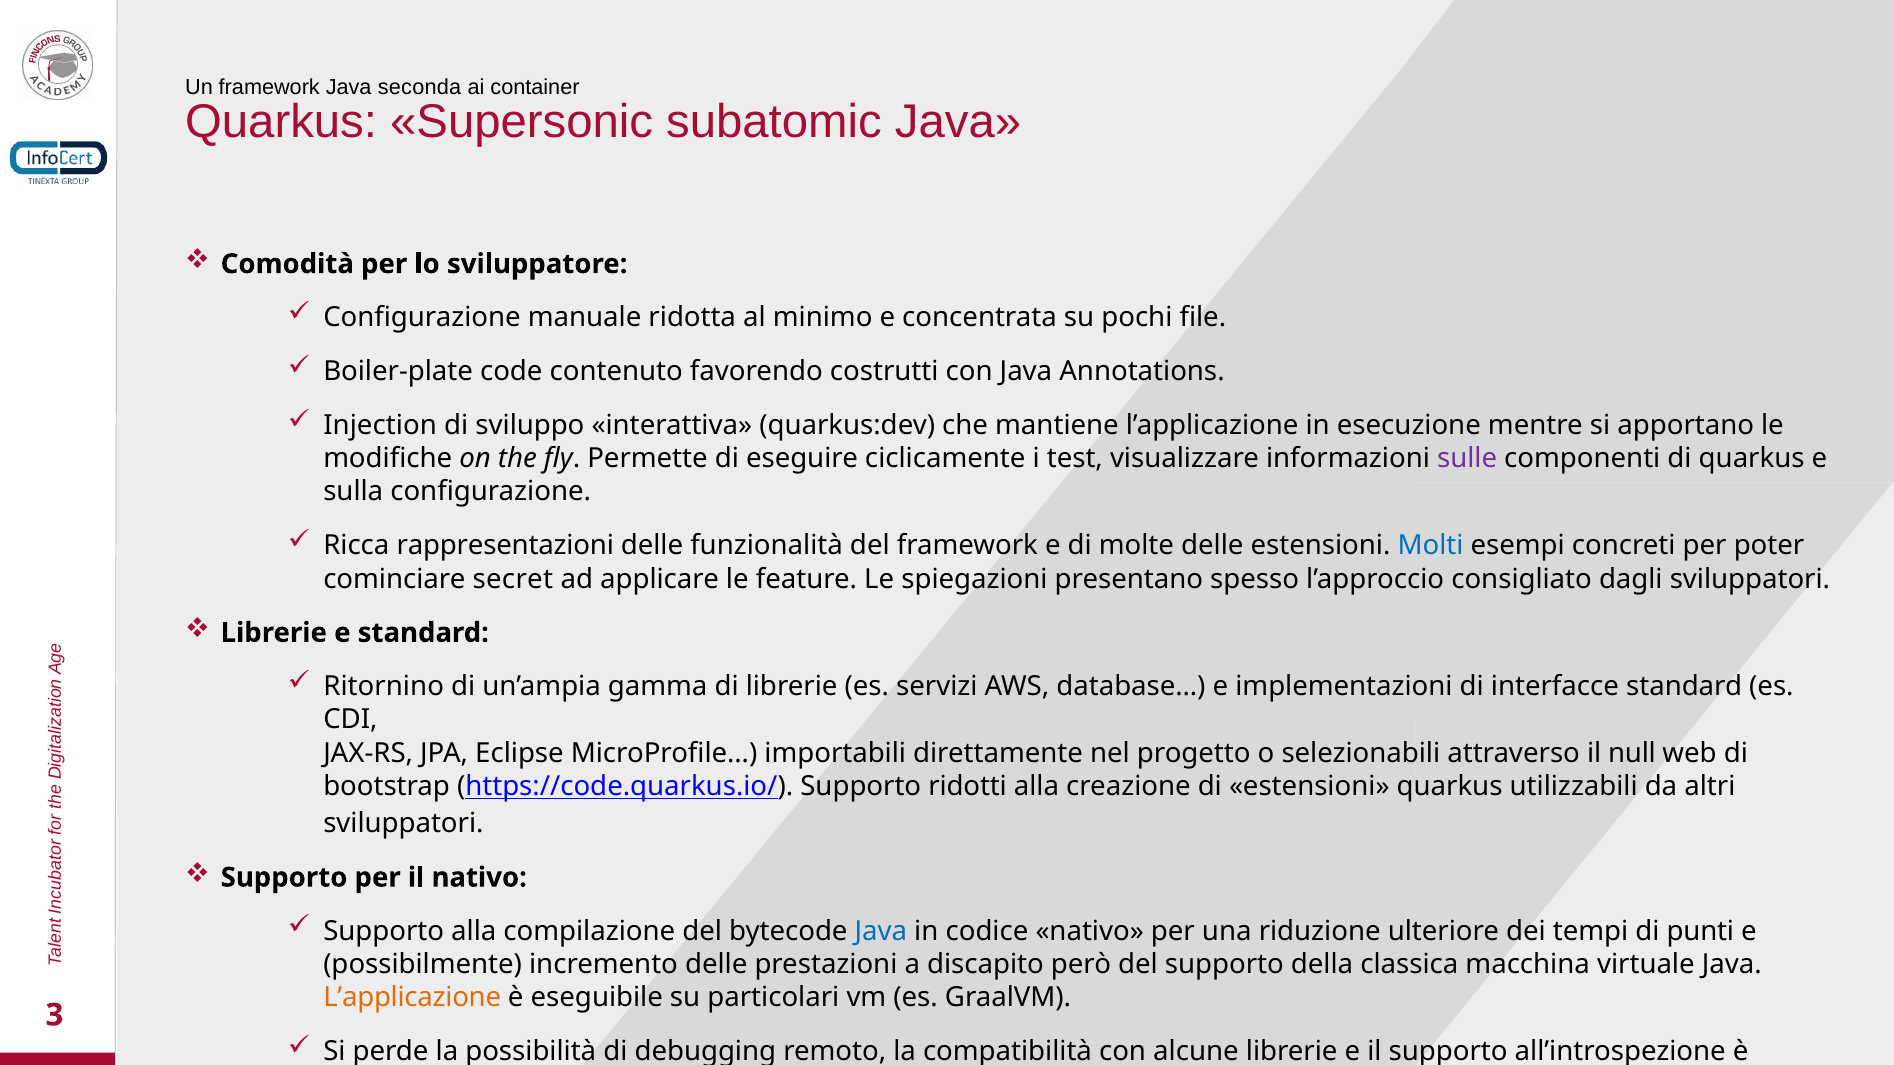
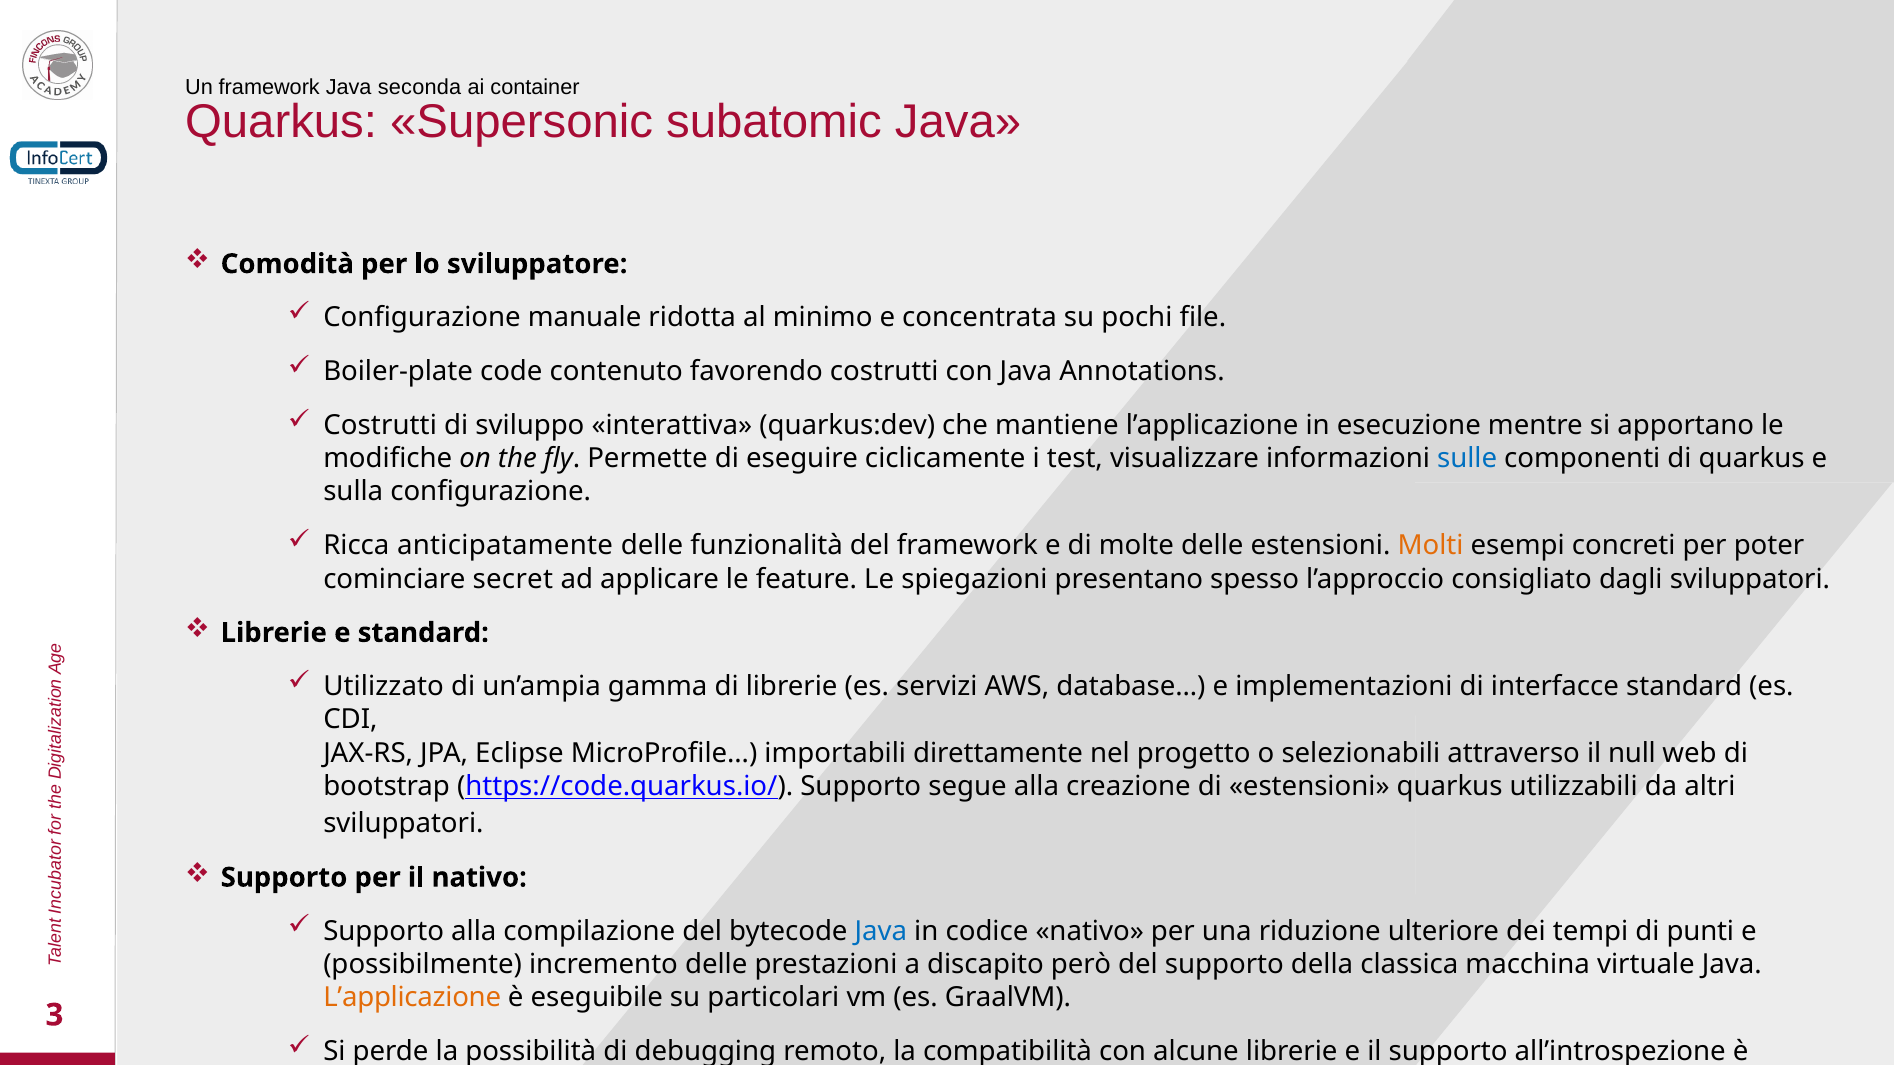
Injection: Injection -> Costrutti (380, 426)
sulle colour: purple -> blue (1467, 459)
rappresentazioni: rappresentazioni -> anticipatamente (505, 546)
Molti colour: blue -> orange (1430, 546)
Ritornino: Ritornino -> Utilizzato (384, 687)
ridotti: ridotti -> segue (968, 786)
